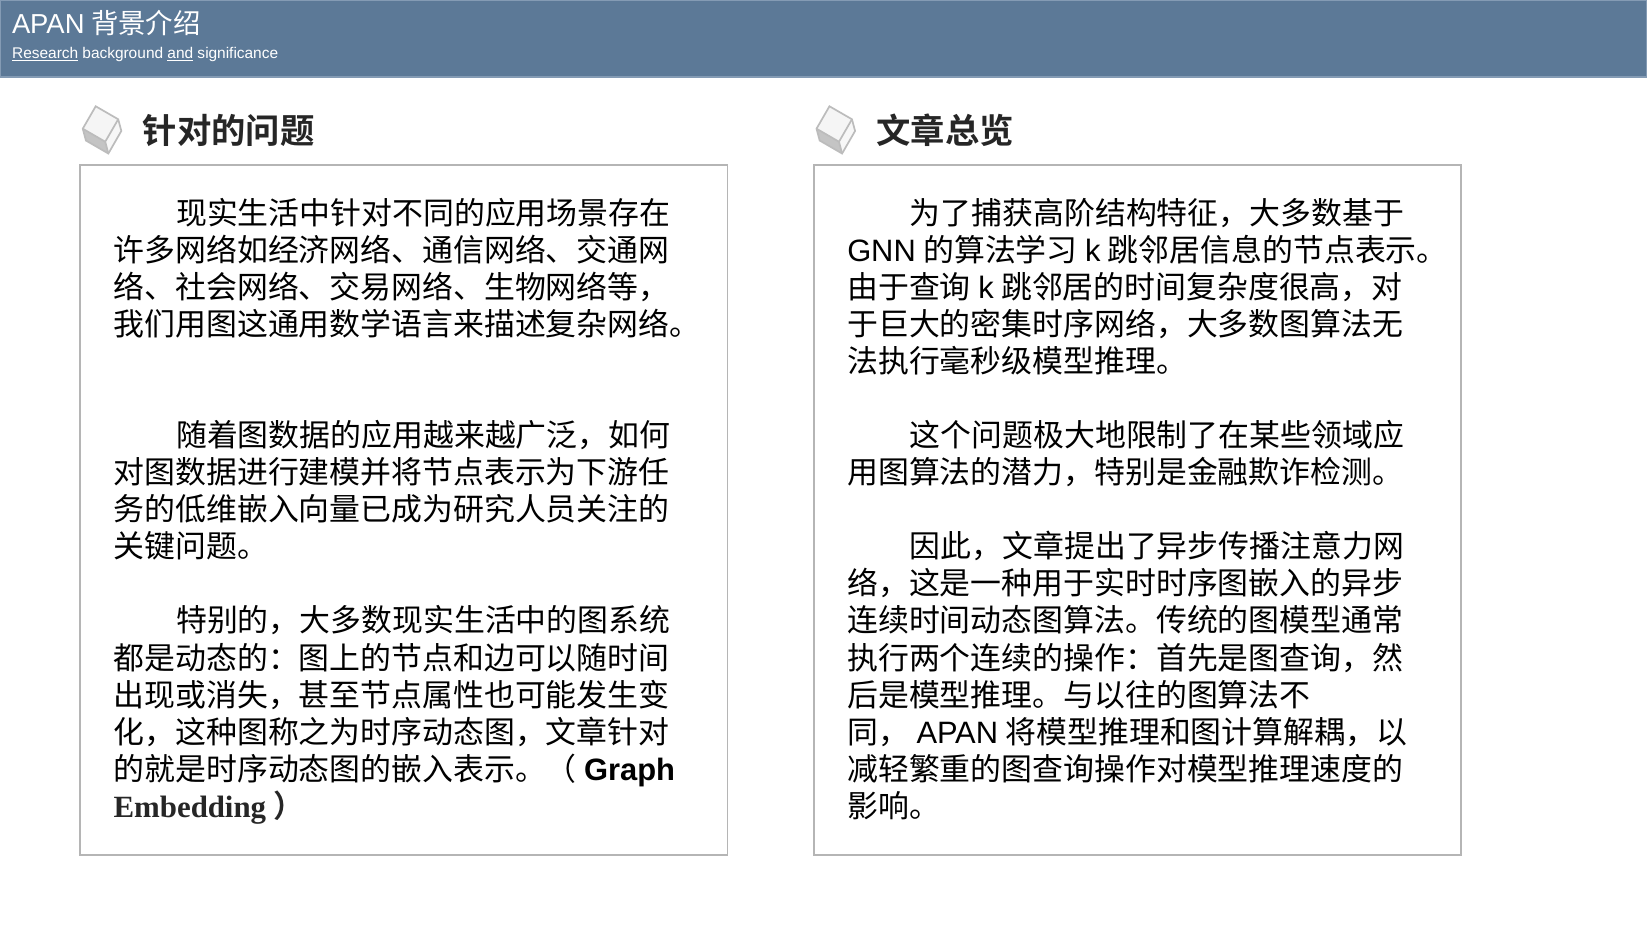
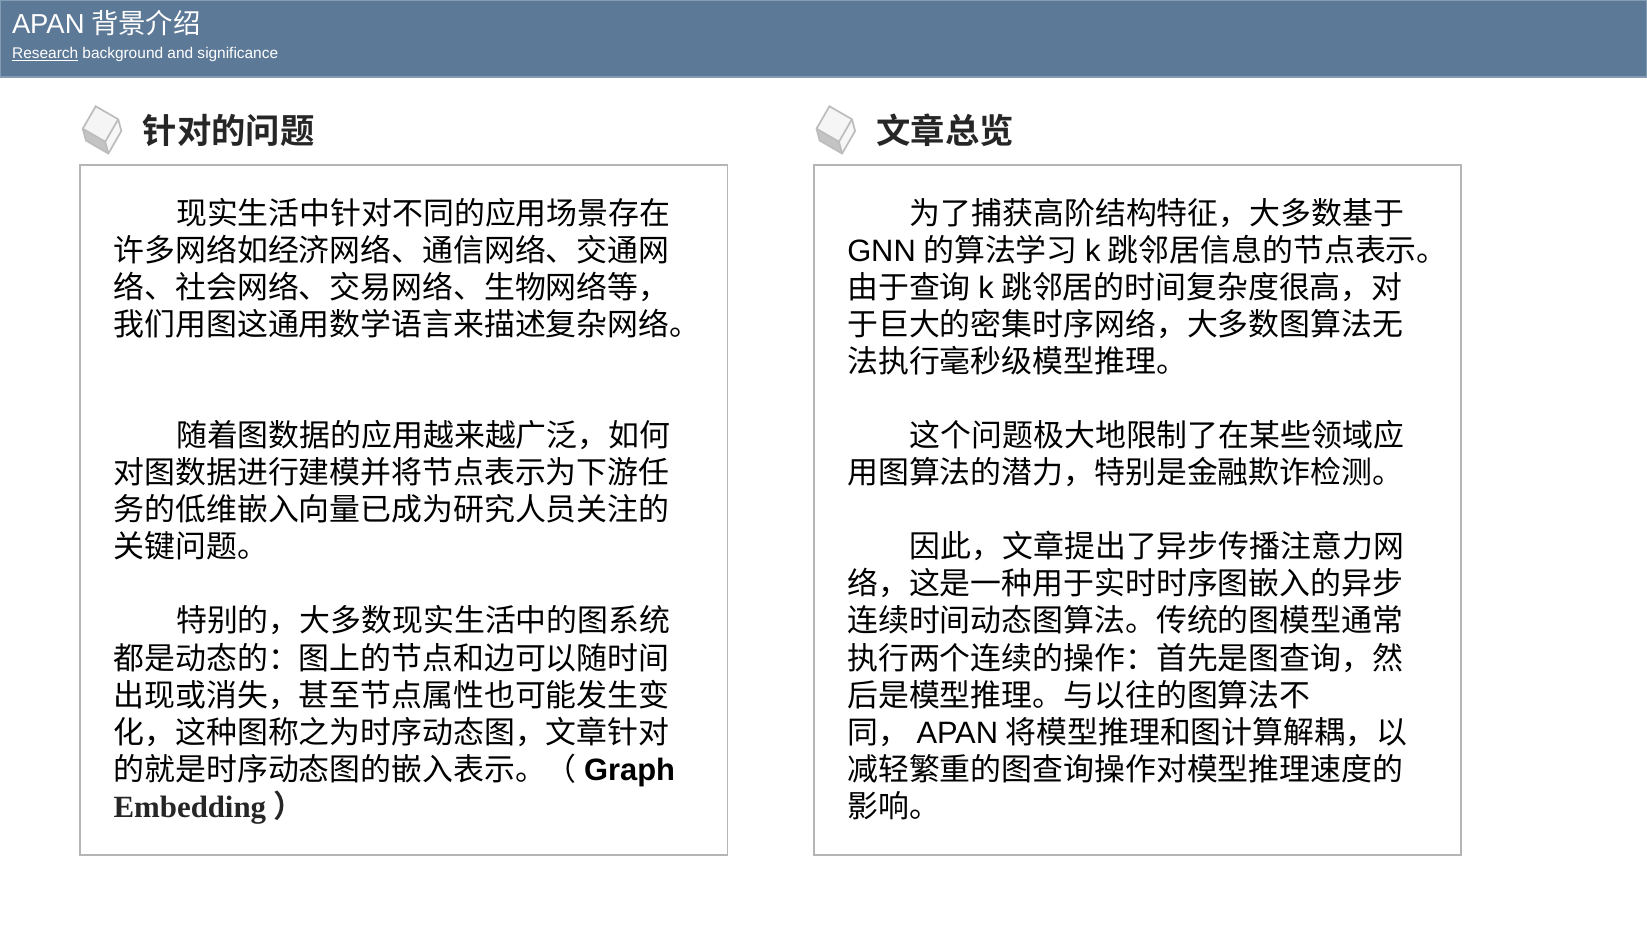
and underline: present -> none (180, 54)
